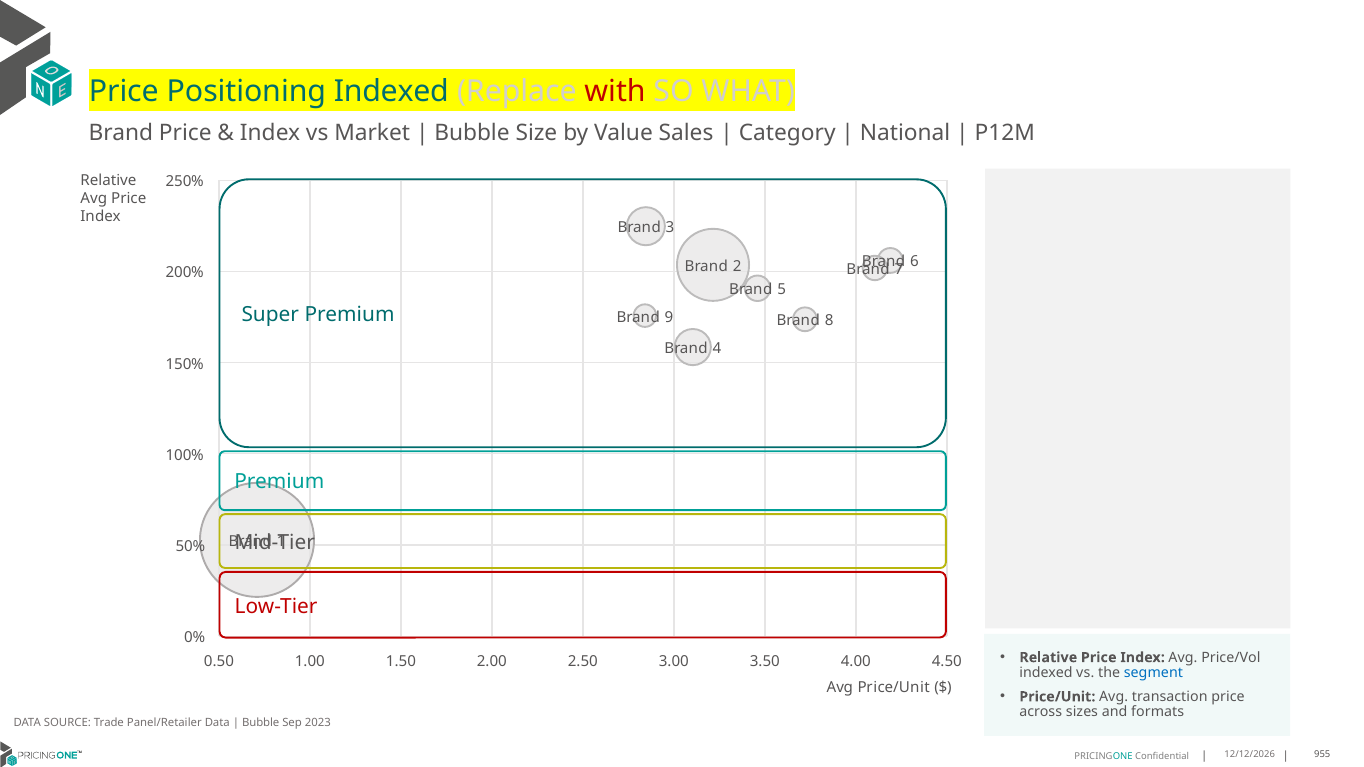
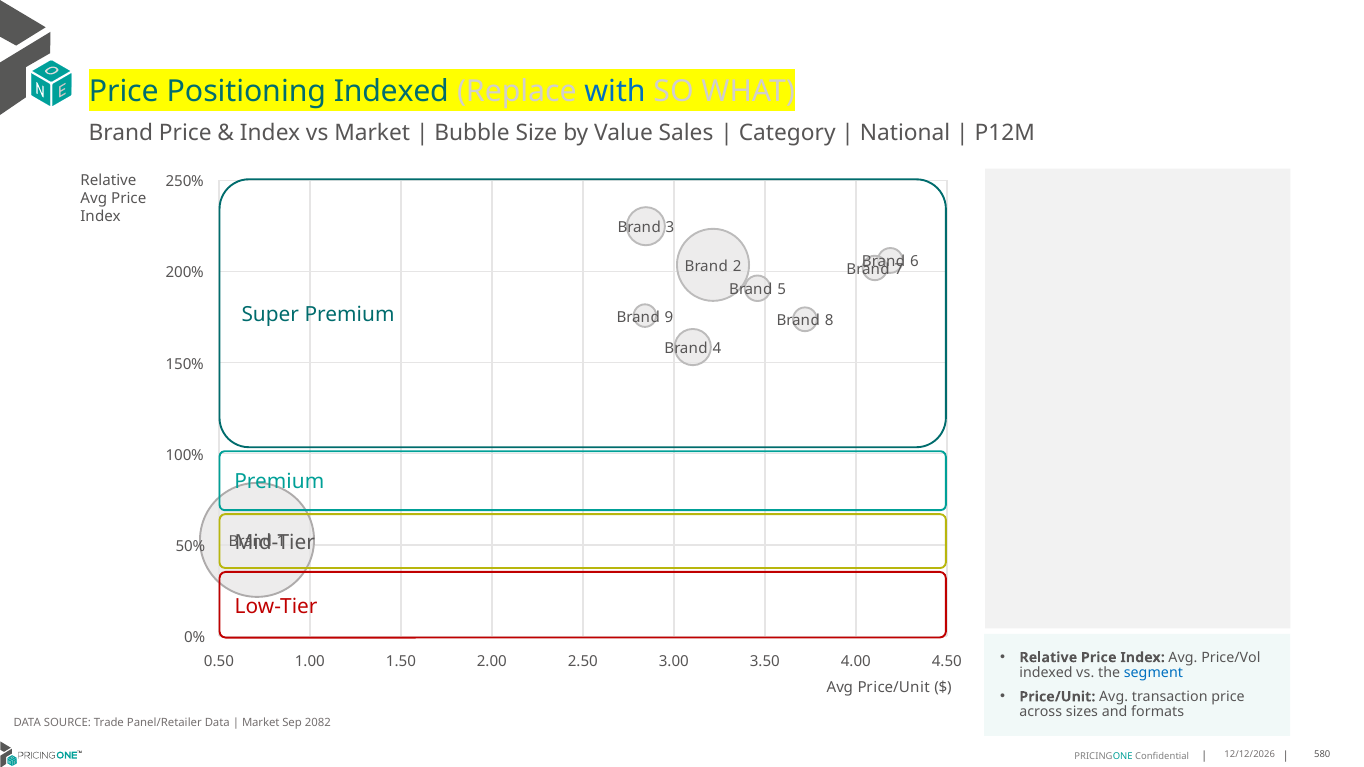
with colour: red -> blue (615, 92)
Bubble: Bubble -> Market (261, 723)
2023: 2023 -> 2082 (318, 723)
955: 955 -> 580 (1322, 754)
